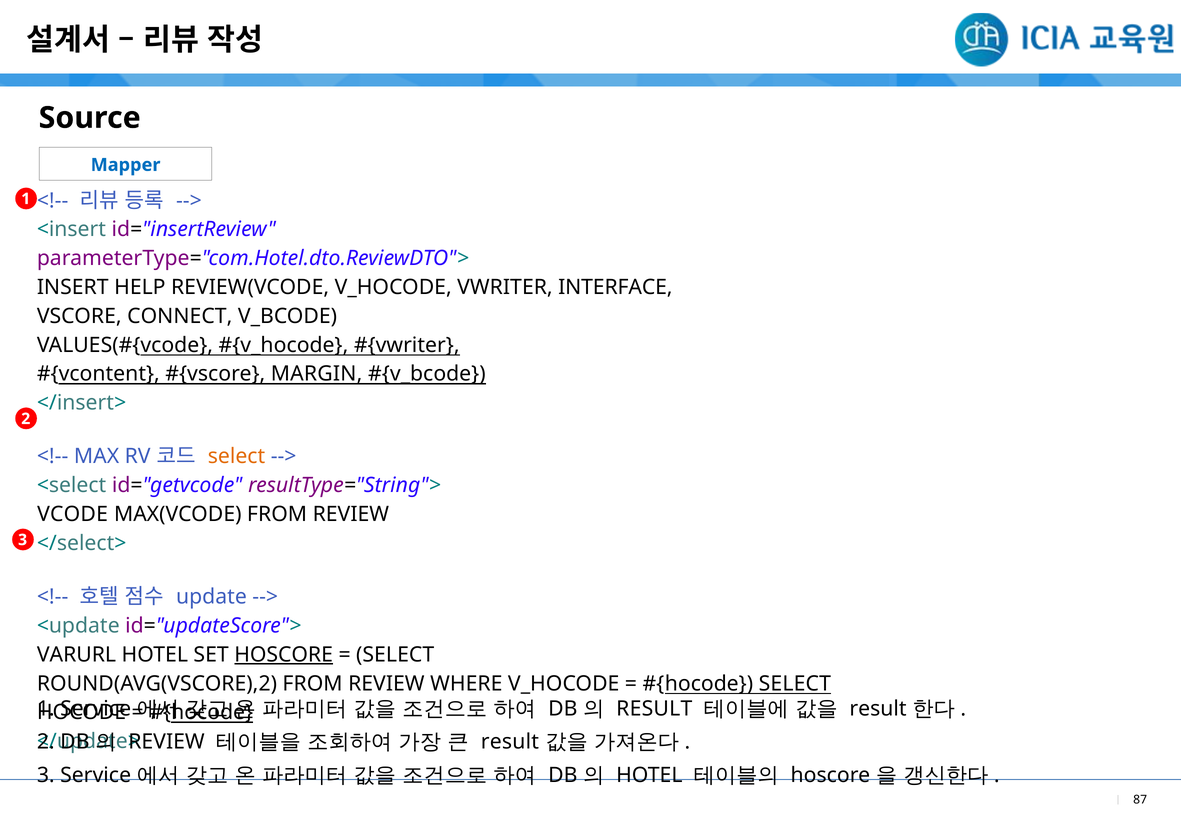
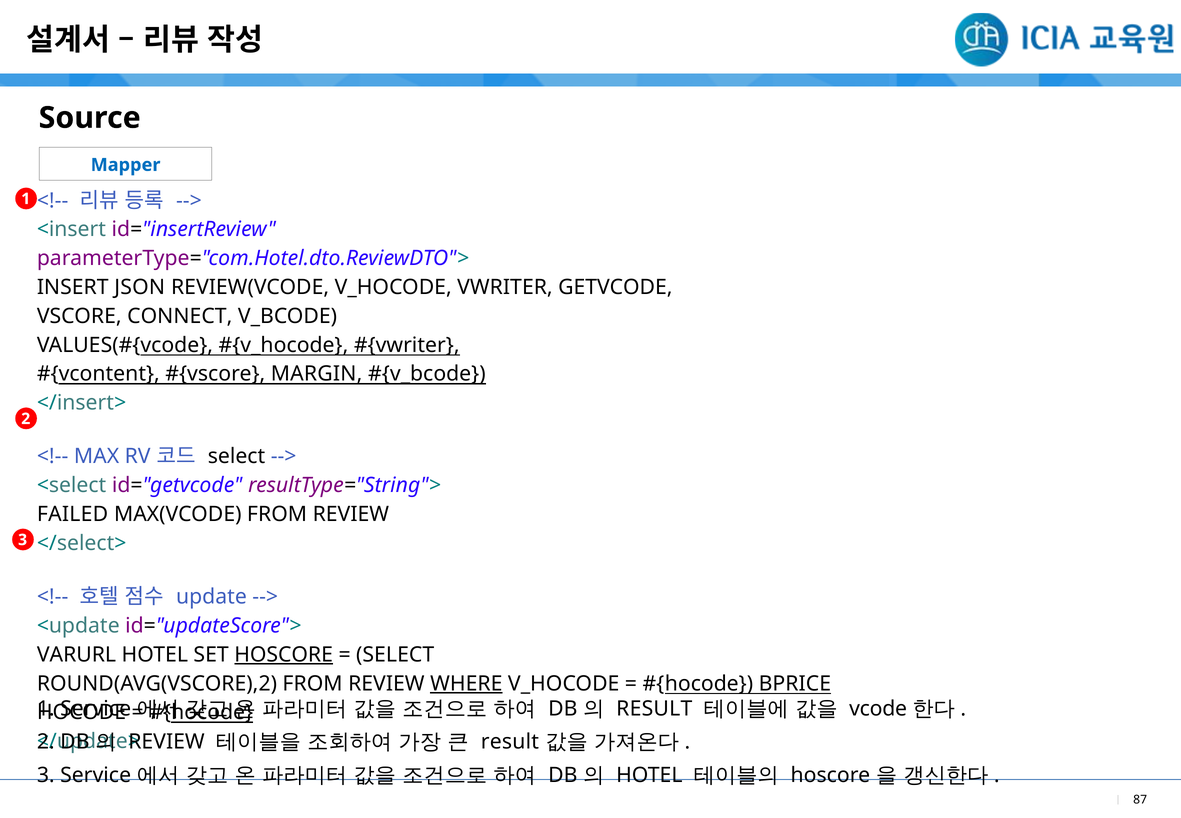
HELP: HELP -> JSON (140, 287)
INTERFACE: INTERFACE -> GETVCODE (615, 287)
select colour: orange -> black (237, 456)
VCODE: VCODE -> FAILED (73, 514)
WHERE underline: none -> present (466, 683)
SELECT: SELECT -> BPRICE (795, 683)
result: result -> vcode (878, 708)
